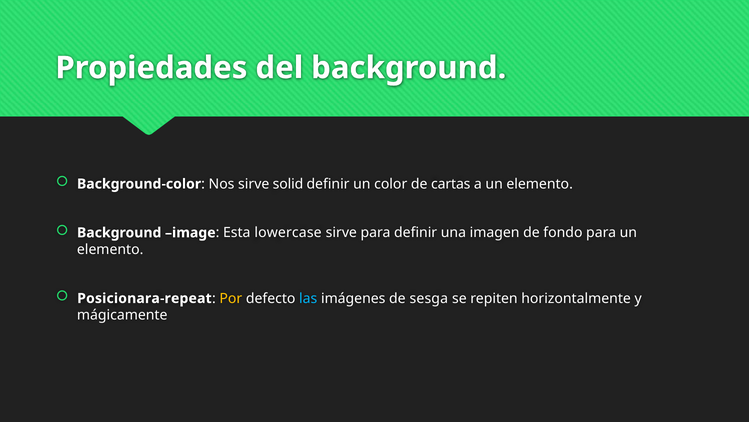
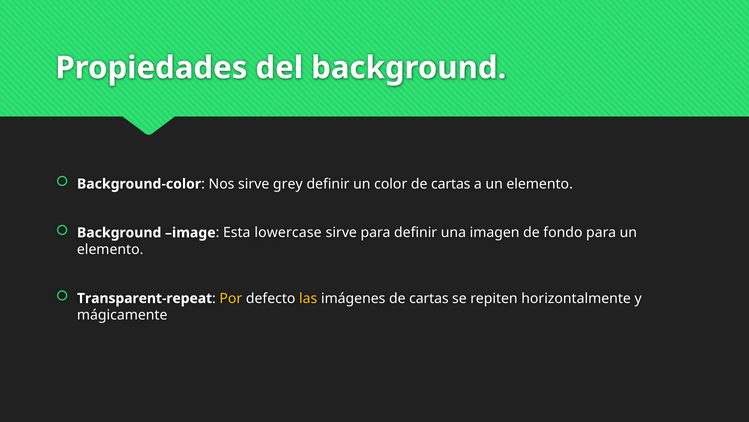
solid: solid -> grey (288, 184)
Posicionara-repeat: Posicionara-repeat -> Transparent-repeat (145, 298)
las colour: light blue -> yellow (308, 298)
imágenes de sesga: sesga -> cartas (429, 298)
